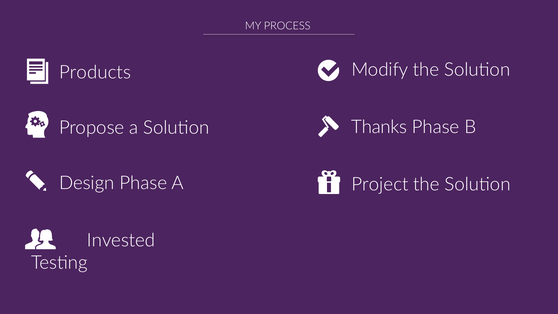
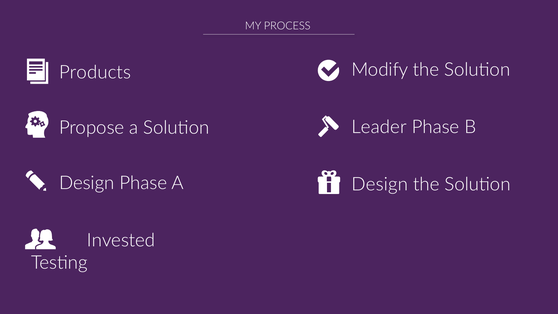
Thanks: Thanks -> Leader (379, 127)
Project: Project -> Design (380, 184)
